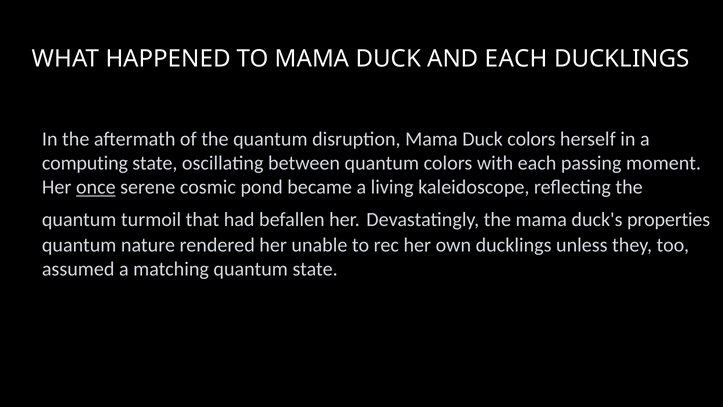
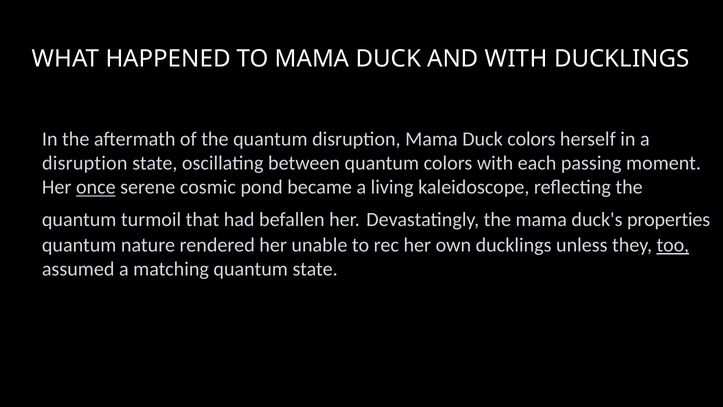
AND EACH: EACH -> WITH (516, 59)
computing: computing -> disruption (85, 163)
too underline: none -> present (673, 245)
